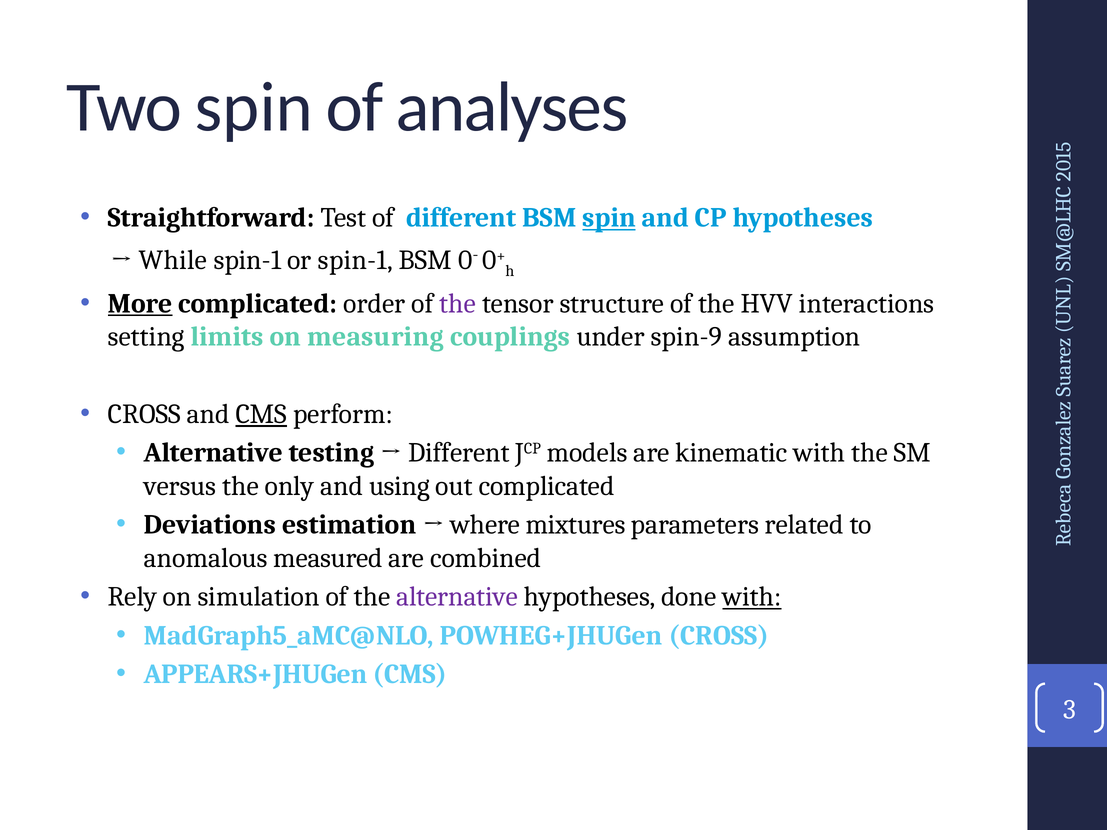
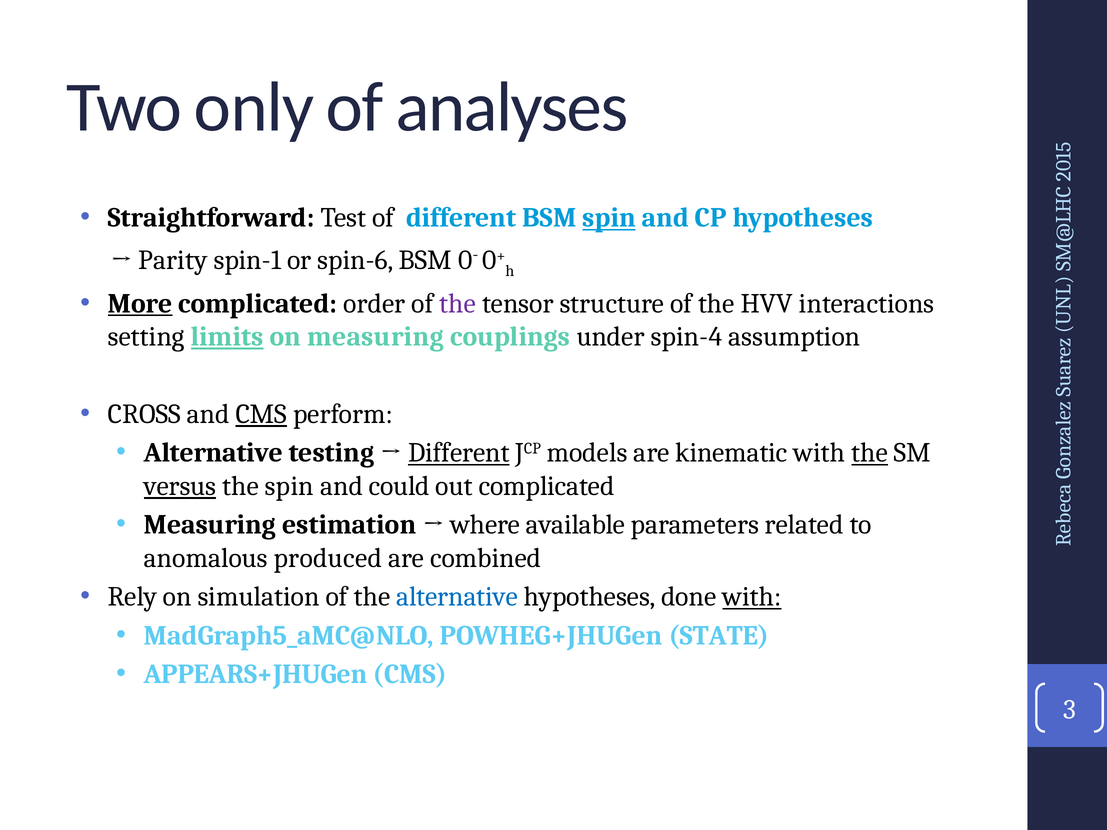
Two spin: spin -> only (254, 107)
While: While -> Parity (173, 260)
or spin-1: spin-1 -> spin-6 (356, 260)
limits underline: none -> present (227, 337)
spin-9: spin-9 -> spin-4 (686, 337)
Different underline: none -> present (459, 453)
the underline: none -> present (870, 453)
versus underline: none -> present (180, 486)
the only: only -> spin (289, 486)
using: using -> could (399, 486)
Deviations: Deviations -> Measuring (210, 525)
mixtures: mixtures -> available (576, 525)
measured: measured -> produced (328, 558)
alternative colour: purple -> blue (457, 597)
POWHEG+JHUGen CROSS: CROSS -> STATE (719, 636)
